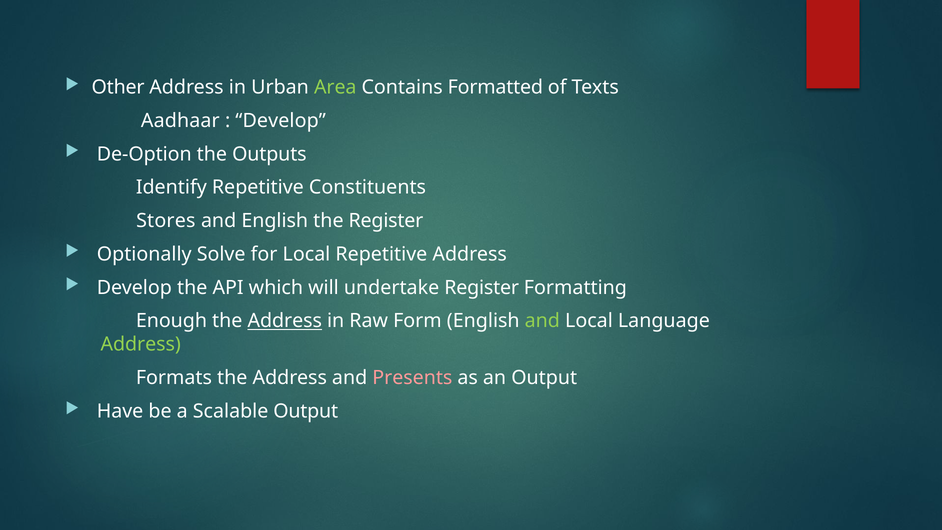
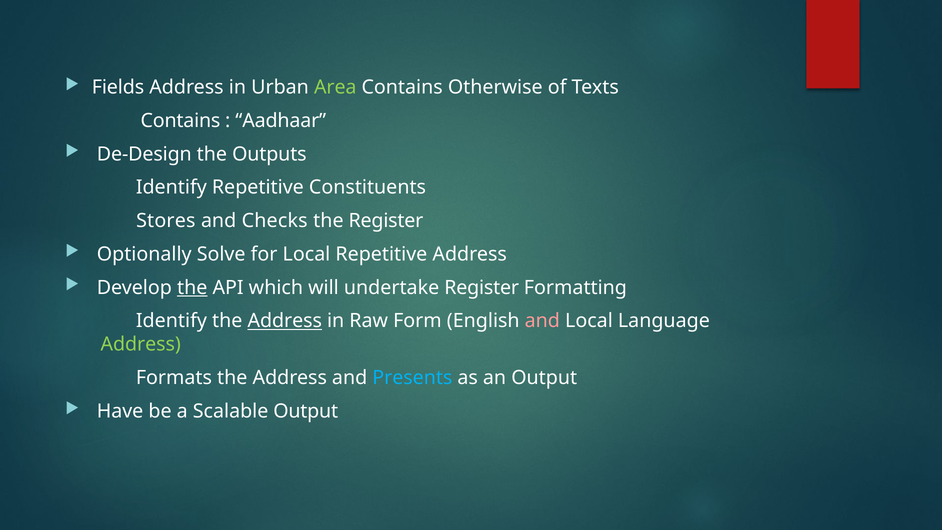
Other: Other -> Fields (118, 87)
Formatted: Formatted -> Otherwise (495, 87)
Aadhaar: Aadhaar -> Contains (181, 121)
Develop: Develop -> Aadhaar (281, 121)
De-Option: De-Option -> De-Design (144, 154)
and English: English -> Checks (275, 221)
the underline: none -> present (192, 287)
Enough: Enough -> Identify (171, 321)
and colour: light green -> pink (542, 321)
Presents colour: pink -> light blue (412, 378)
